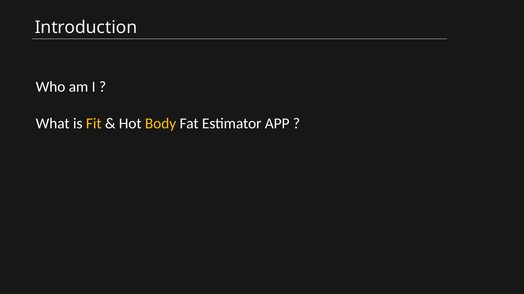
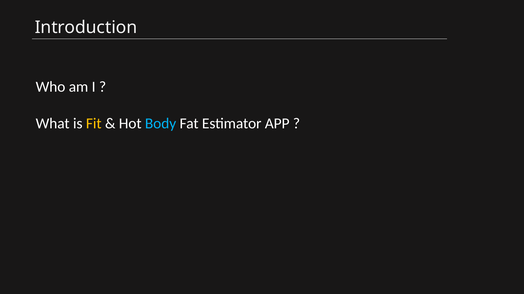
Body colour: yellow -> light blue (161, 124)
